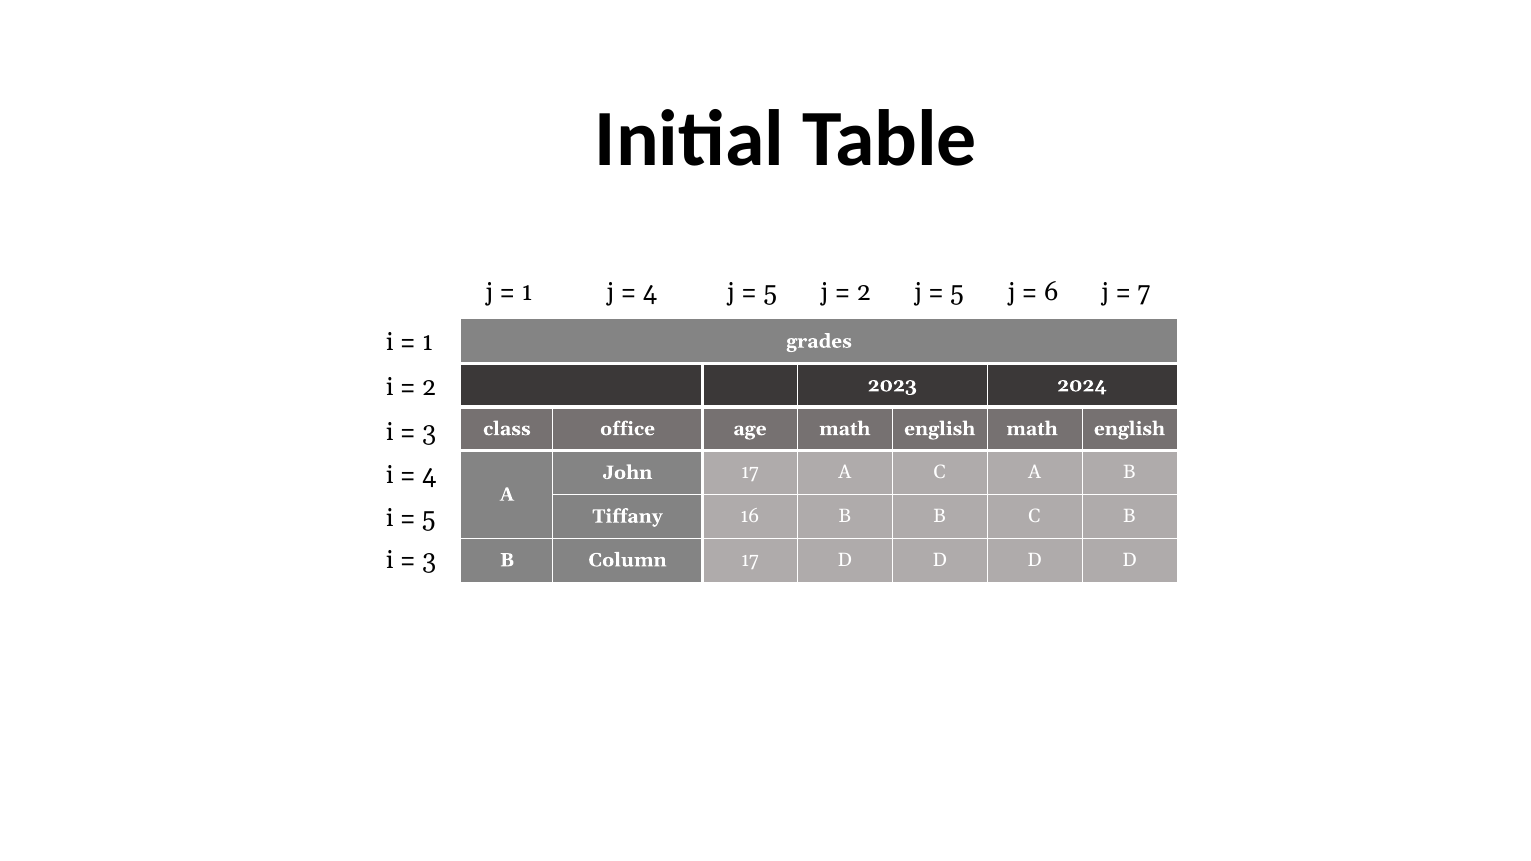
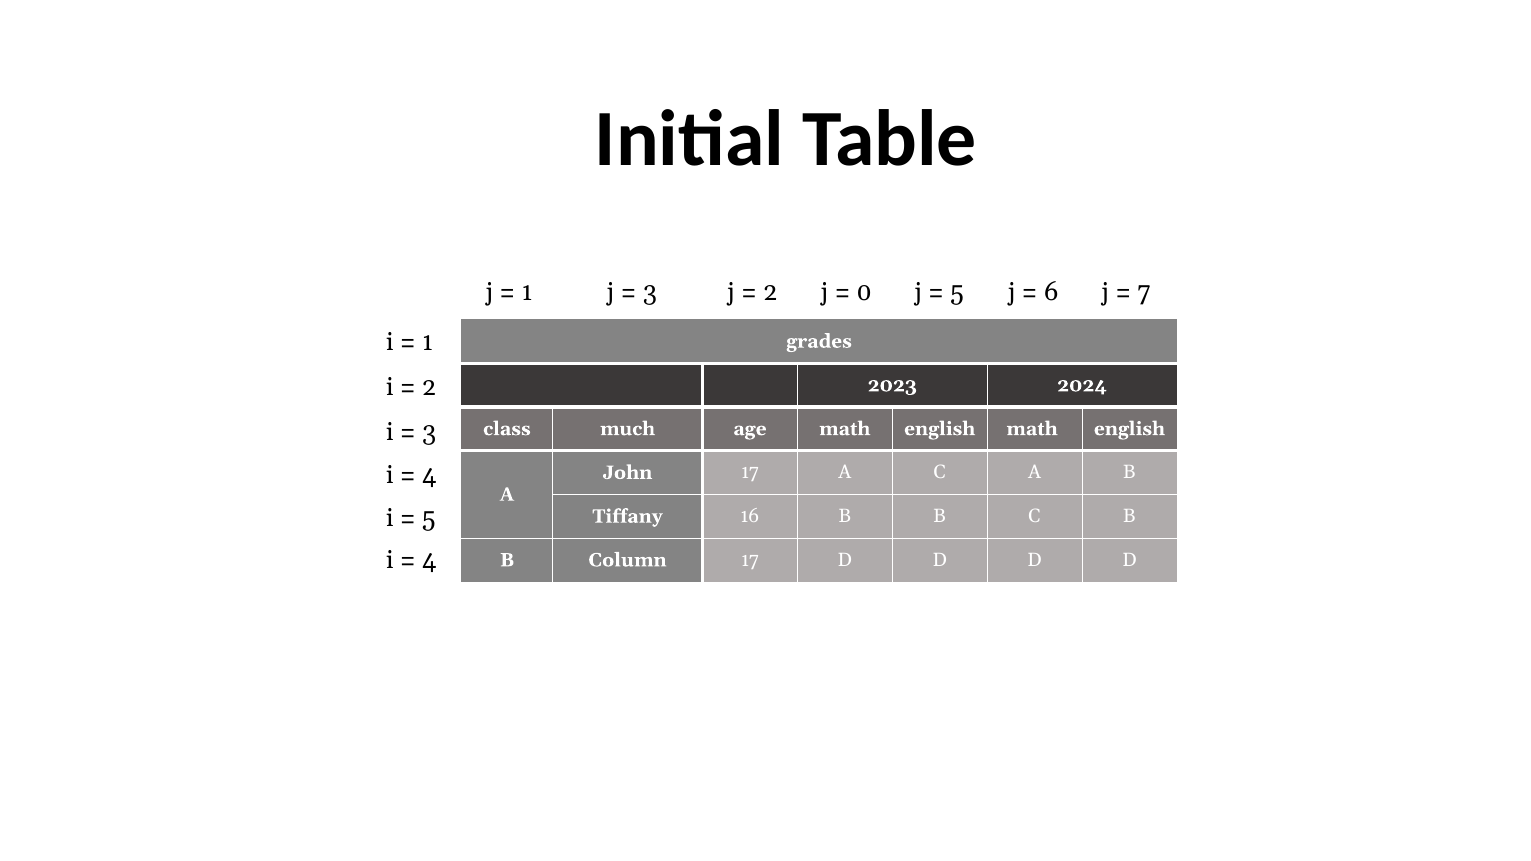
4: 4 -> 3 (650, 293)
5: 5 -> 2 (770, 293)
2: 2 -> 0 (864, 293)
office: office -> much (628, 429)
3: 3 -> 4 (429, 560)
